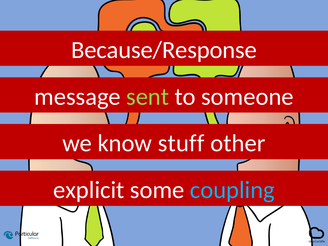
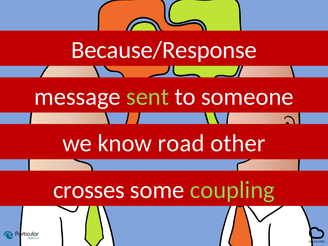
stuff: stuff -> road (181, 143)
explicit: explicit -> crosses (89, 190)
coupling colour: light blue -> light green (232, 190)
